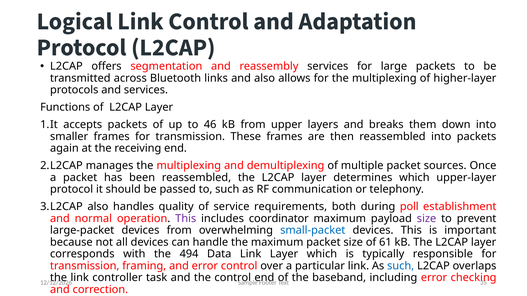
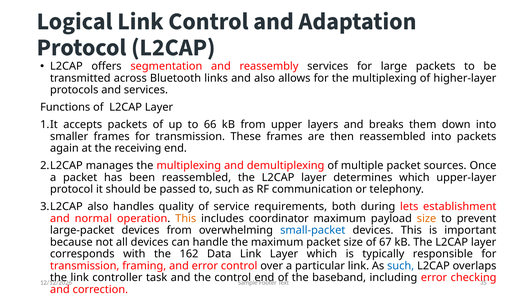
46: 46 -> 66 (210, 125)
poll: poll -> lets (409, 207)
This colour: purple -> orange (186, 219)
size colour: purple -> orange (427, 219)
61: 61 -> 67 (385, 242)
494: 494 -> 162 (189, 254)
